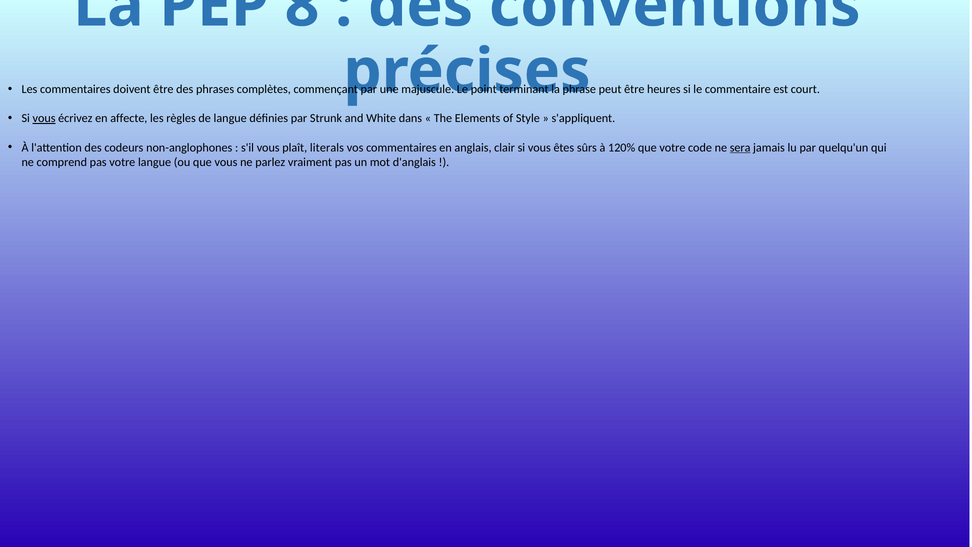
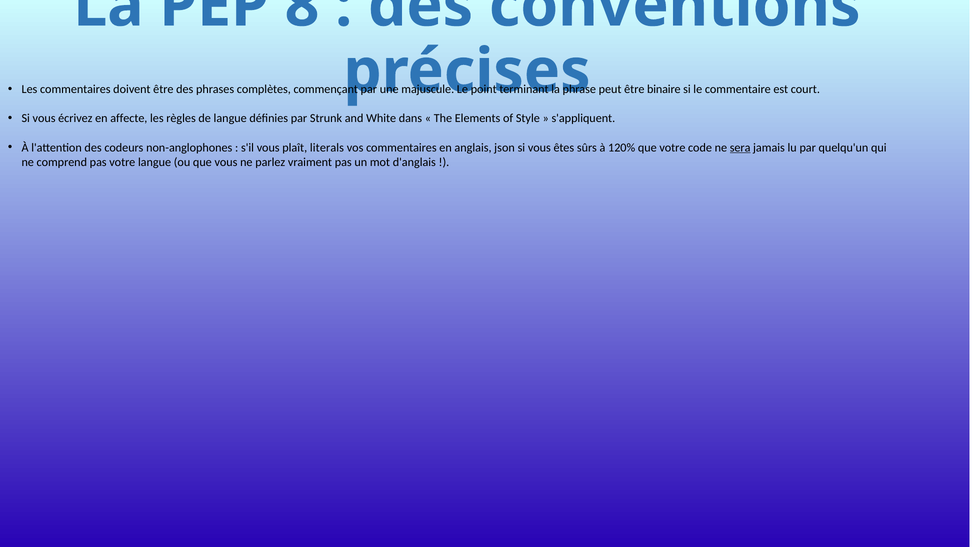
heures: heures -> binaire (664, 89)
vous underline: present -> none (44, 118)
clair: clair -> json (505, 147)
